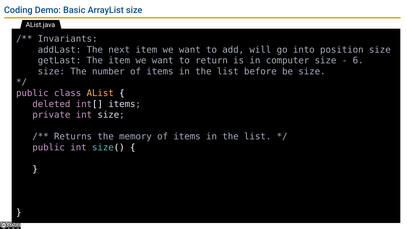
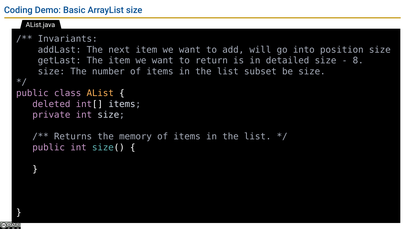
computer: computer -> detailed (288, 61)
6: 6 -> 8 (358, 61)
before: before -> subset (260, 71)
